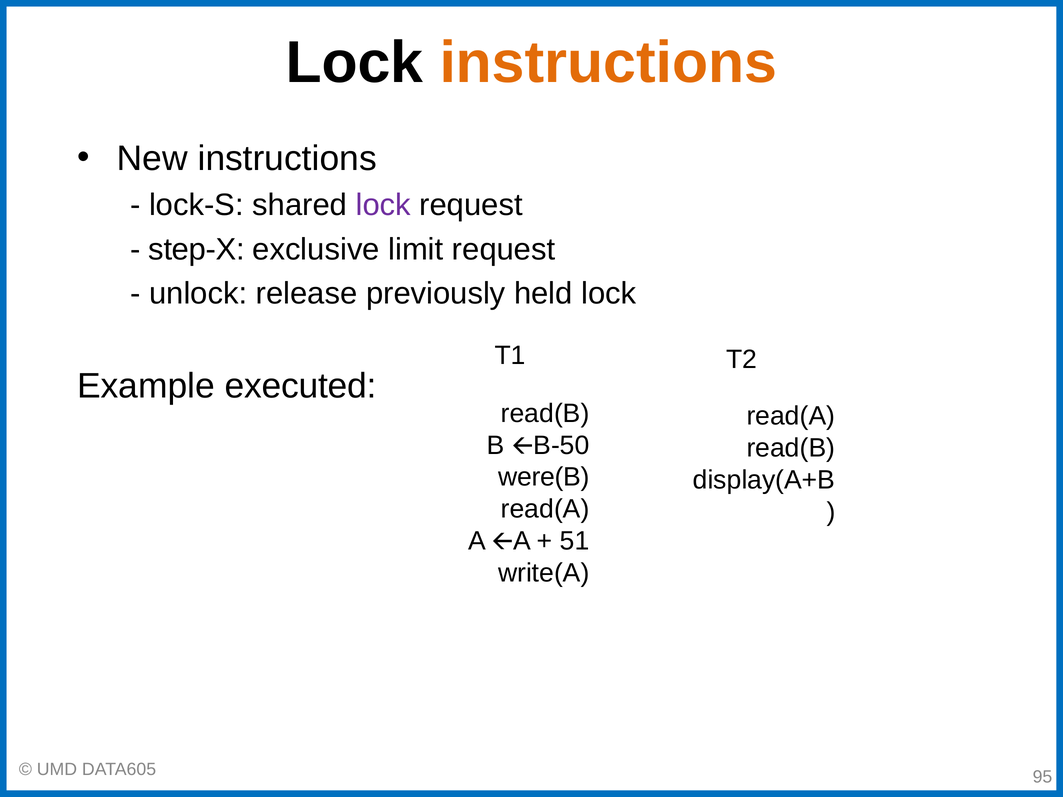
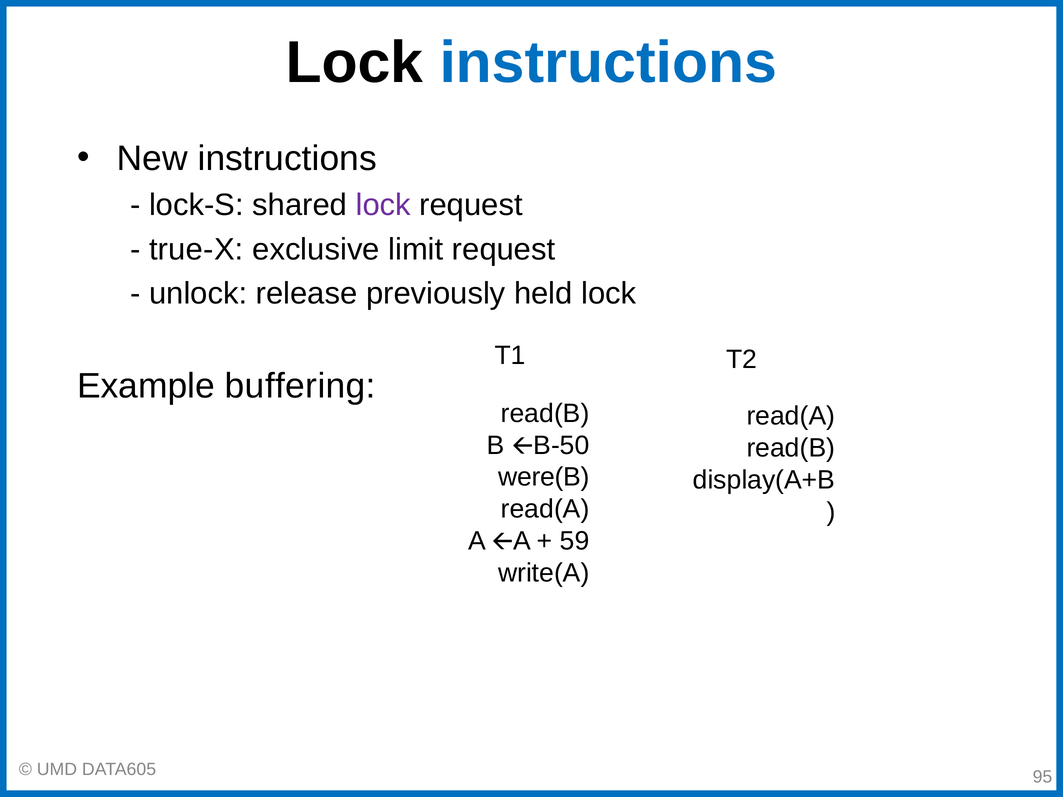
instructions colour: orange -> blue (608, 63)
step-X: step-X -> true-X (196, 249)
executed: executed -> buffering (300, 386)
51: 51 -> 59 (575, 541)
